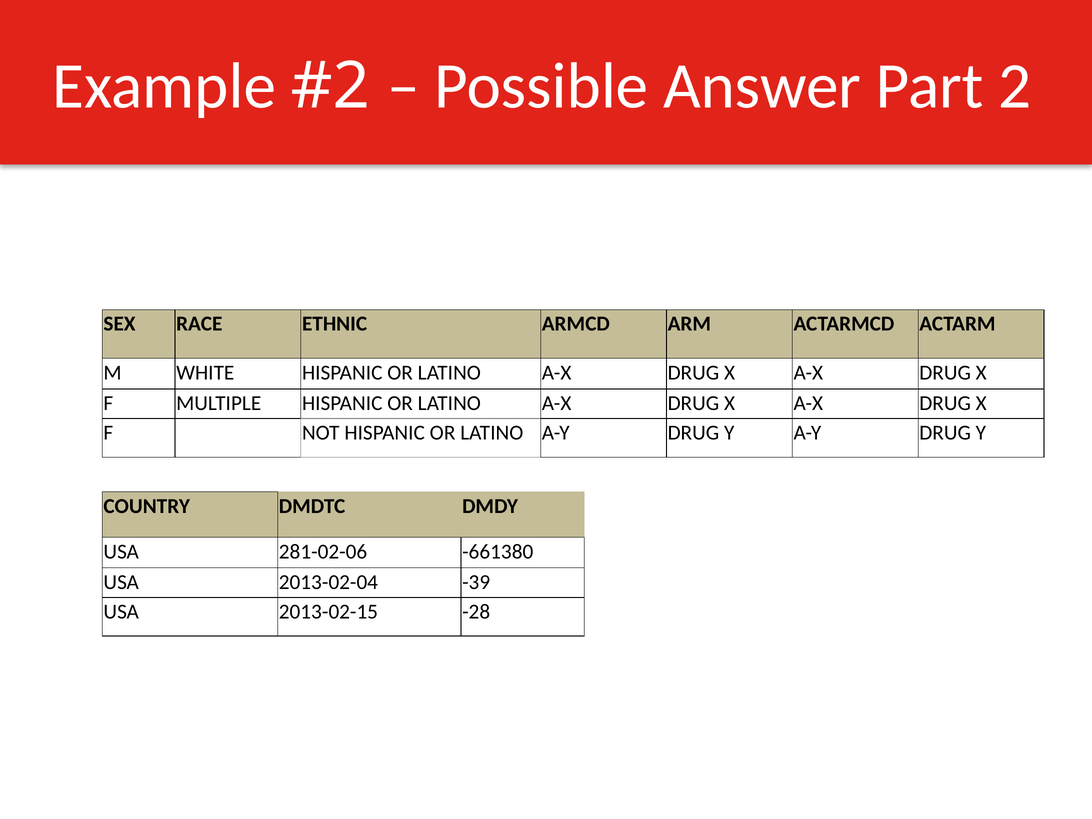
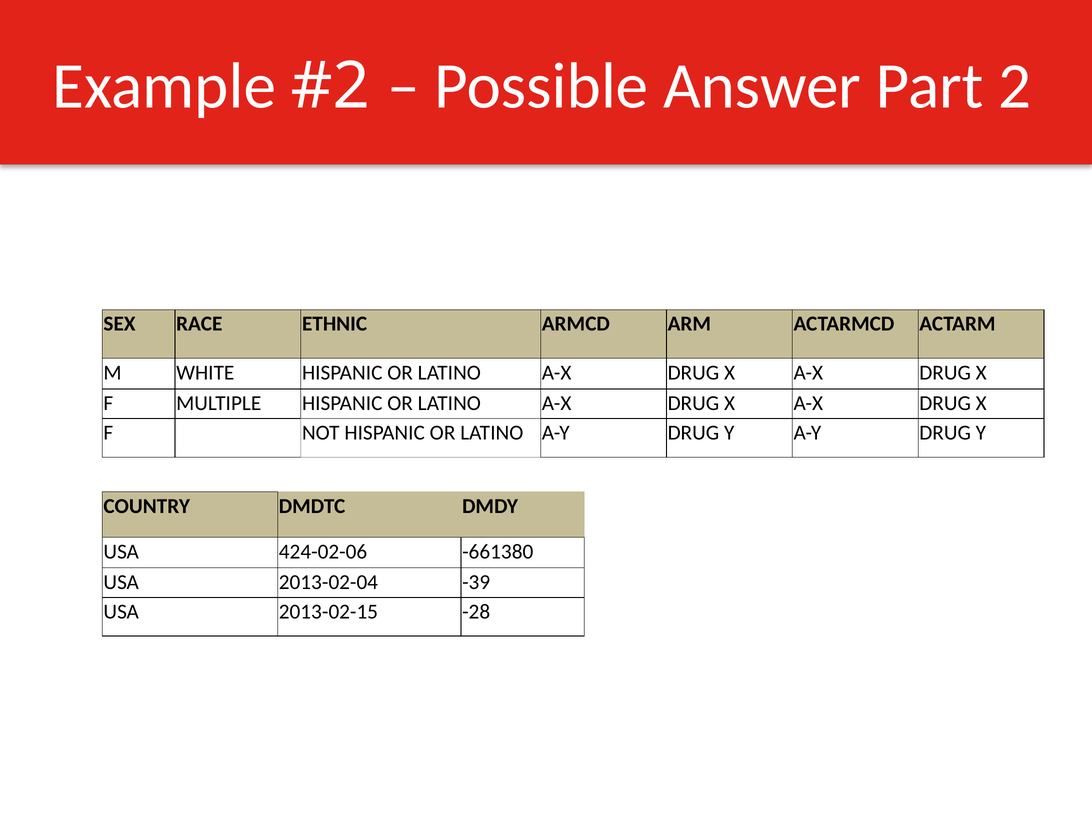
281-02-06: 281-02-06 -> 424-02-06 (323, 552)
